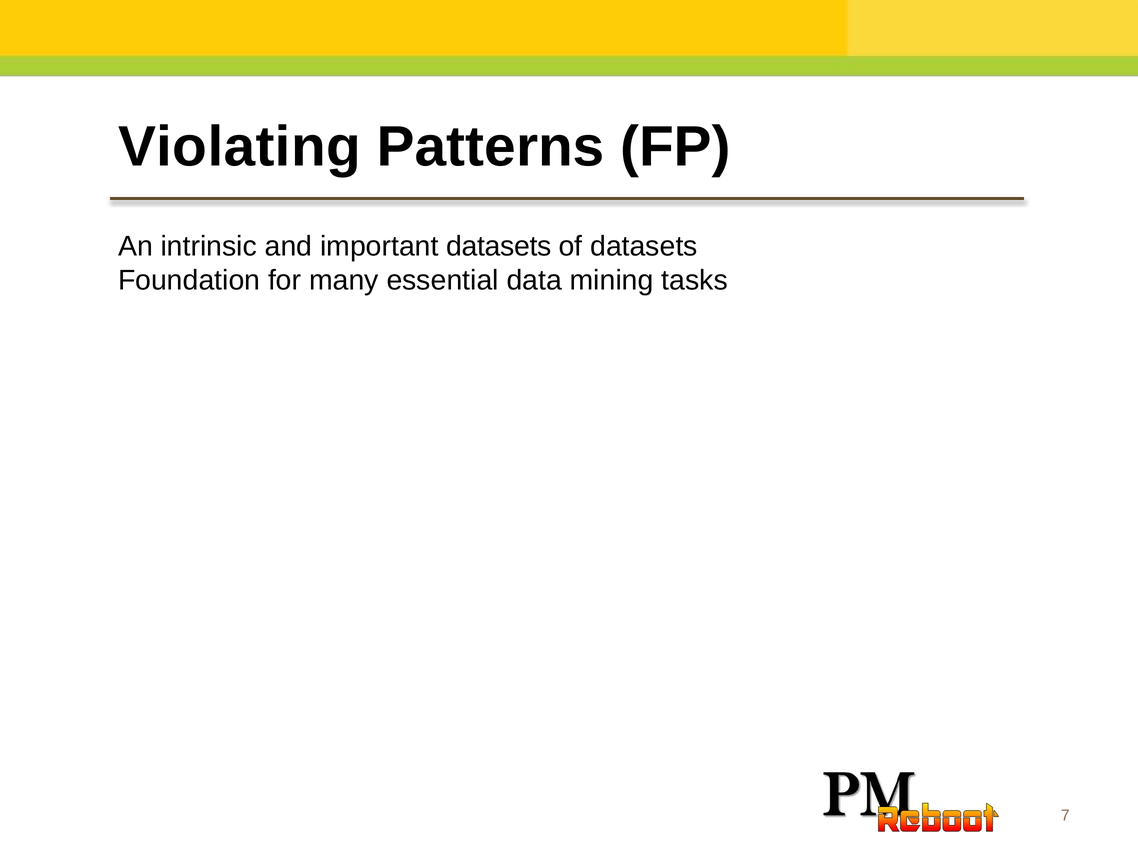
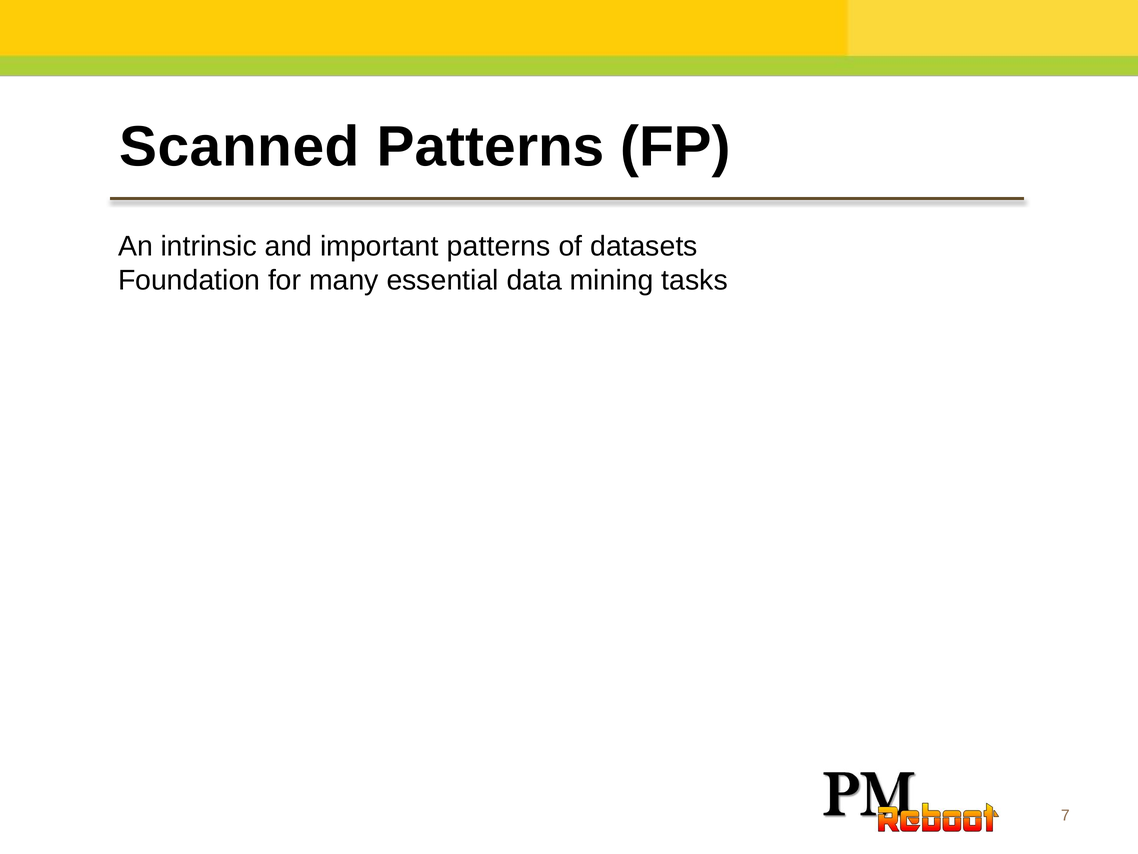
Violating: Violating -> Scanned (239, 147)
important datasets: datasets -> patterns (499, 246)
